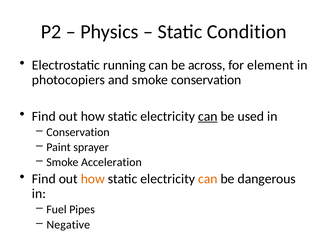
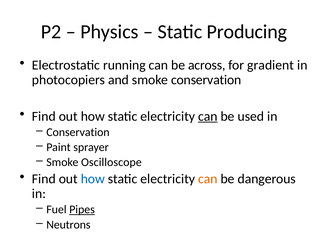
Condition: Condition -> Producing (247, 32)
element: element -> gradient (271, 65)
Acceleration: Acceleration -> Oscilloscope (111, 162)
how colour: orange -> blue (93, 179)
Pipes underline: none -> present (82, 210)
Negative: Negative -> Neutrons (68, 225)
